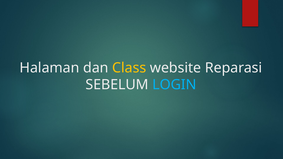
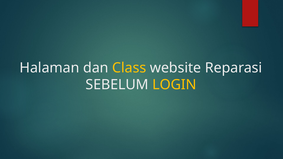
LOGIN colour: light blue -> yellow (174, 85)
